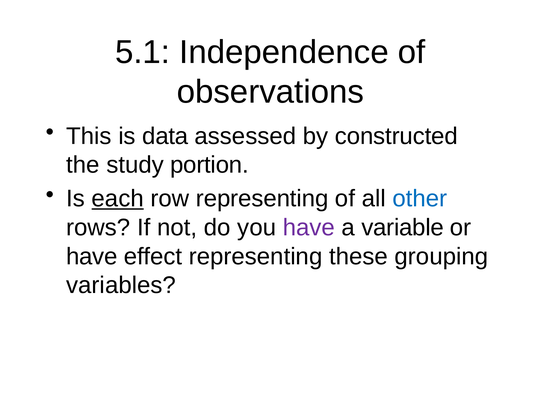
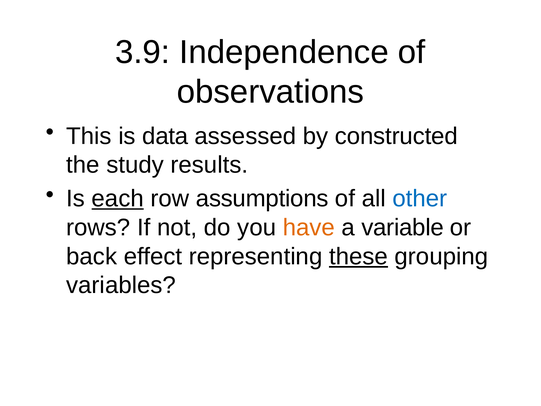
5.1: 5.1 -> 3.9 (143, 52)
portion: portion -> results (209, 165)
row representing: representing -> assumptions (262, 199)
have colour: purple -> orange (309, 227)
have: have -> back (92, 256)
these underline: none -> present (359, 256)
